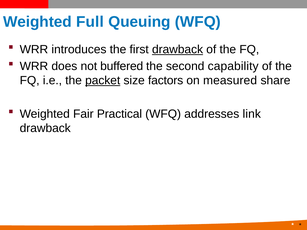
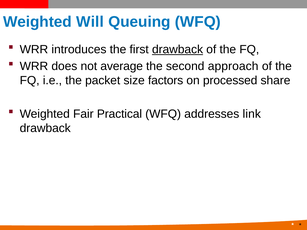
Full: Full -> Will (90, 22)
buffered: buffered -> average (122, 66)
capability: capability -> approach (233, 66)
packet underline: present -> none (103, 81)
measured: measured -> processed (230, 81)
